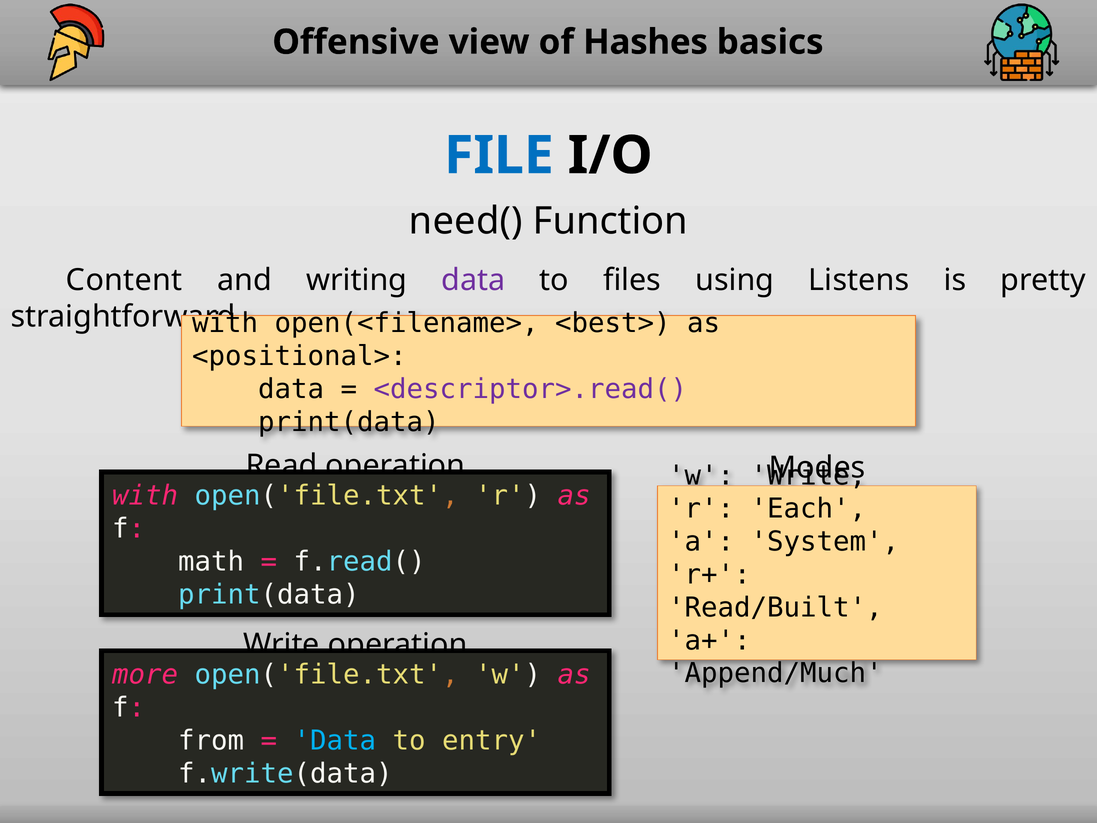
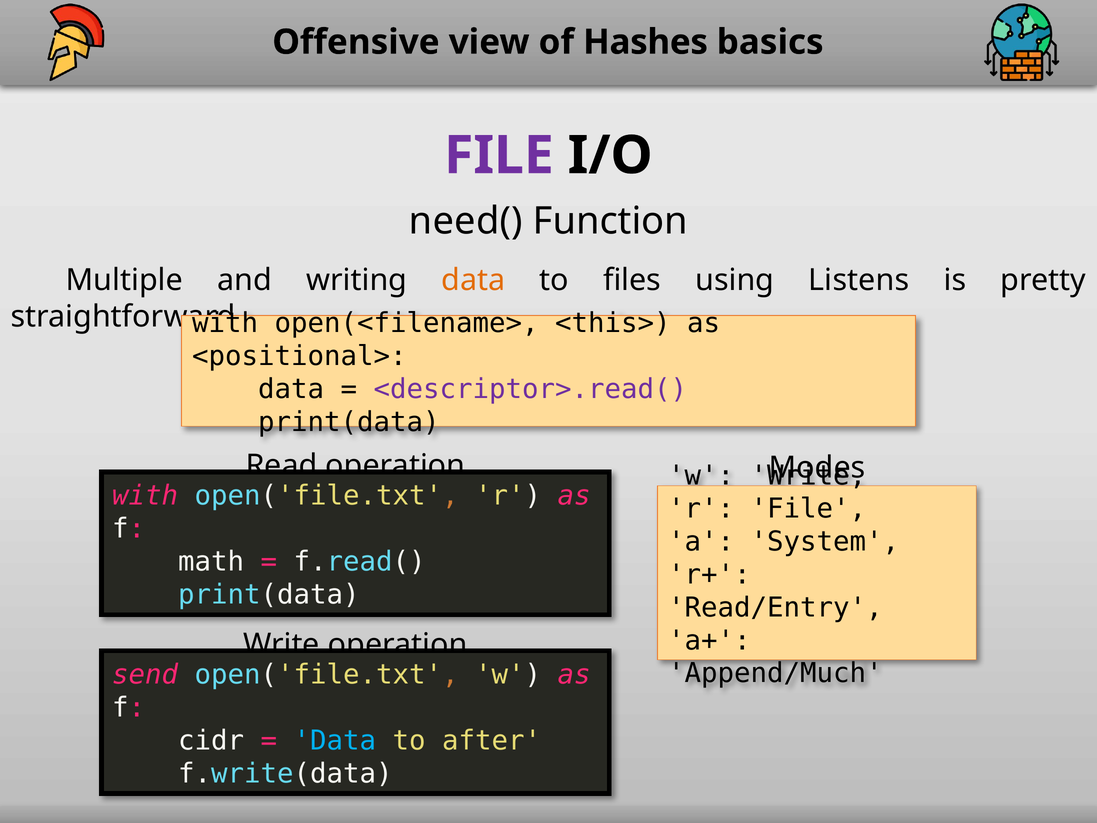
FILE colour: blue -> purple (499, 156)
Content: Content -> Multiple (124, 280)
data colour: purple -> orange (473, 280)
<best>: <best> -> <this> (613, 323)
r Each: Each -> File (808, 509)
Read/Built: Read/Built -> Read/Entry (775, 607)
more: more -> send (145, 675)
from: from -> cidr (211, 740)
entry: entry -> after (492, 740)
